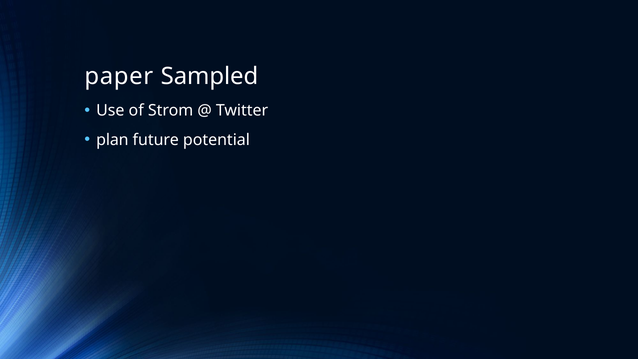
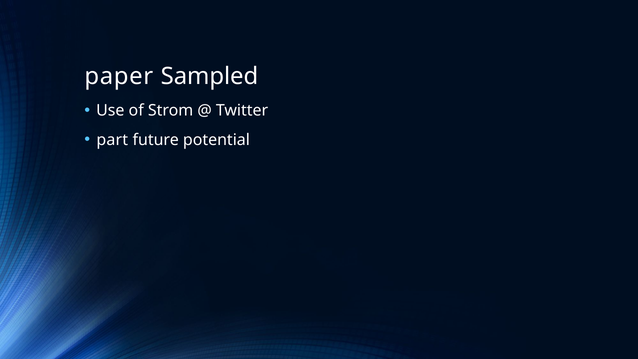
plan: plan -> part (112, 140)
